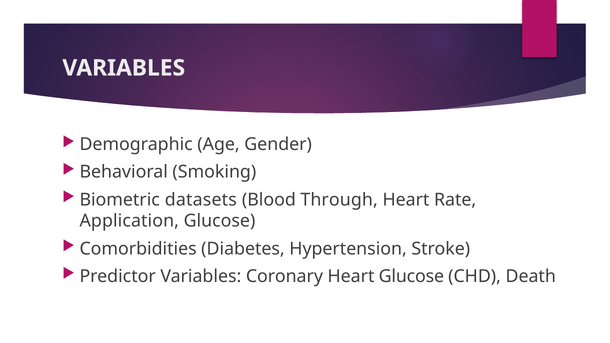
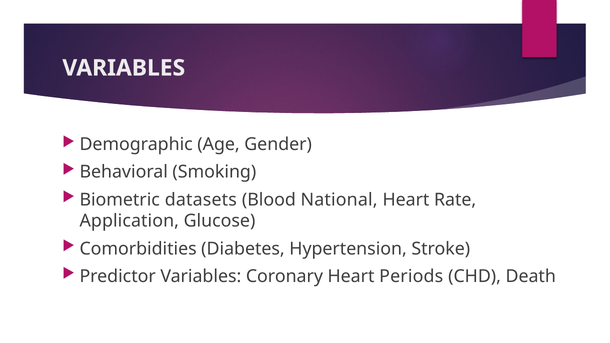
Through: Through -> National (339, 200)
Heart Glucose: Glucose -> Periods (411, 276)
